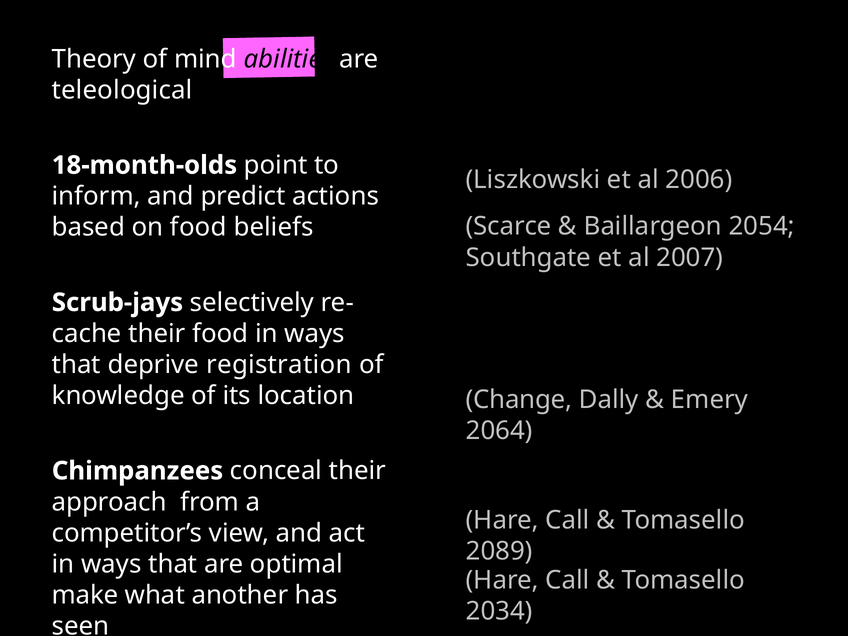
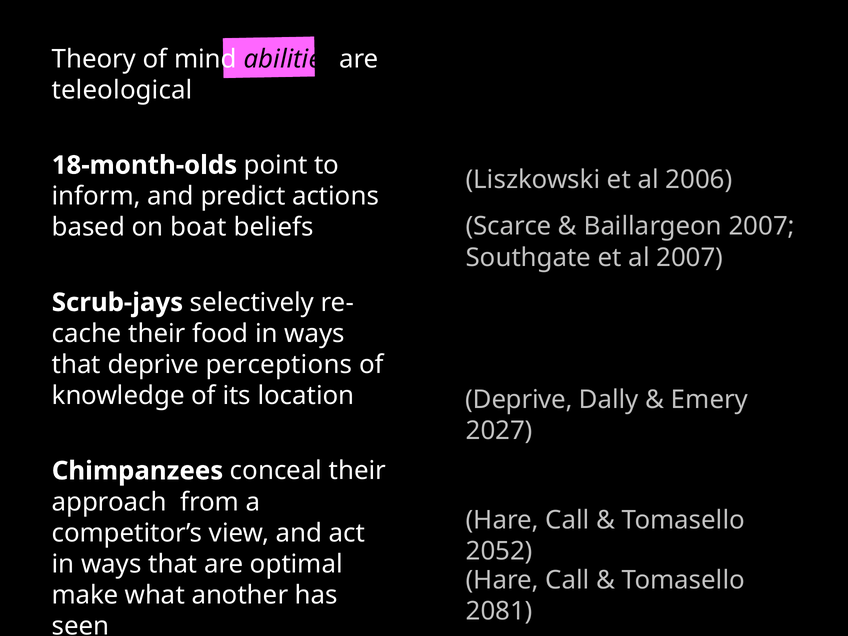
Baillargeon 2054: 2054 -> 2007 (762, 226)
on food: food -> boat (198, 227)
registration: registration -> perceptions (279, 365)
Change: Change -> Deprive (519, 400)
2064: 2064 -> 2027 (499, 431)
2089: 2089 -> 2052 (499, 551)
2034: 2034 -> 2081 (499, 611)
